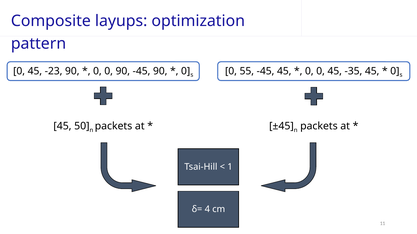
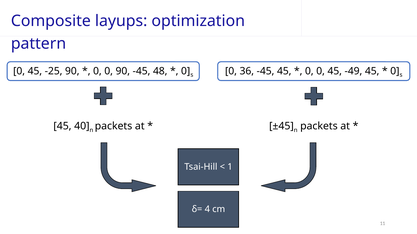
-23: -23 -> -25 (54, 71)
-45 90: 90 -> 48 (160, 71)
55: 55 -> 36 (247, 71)
-35: -35 -> -49 (353, 71)
50: 50 -> 40 (82, 126)
